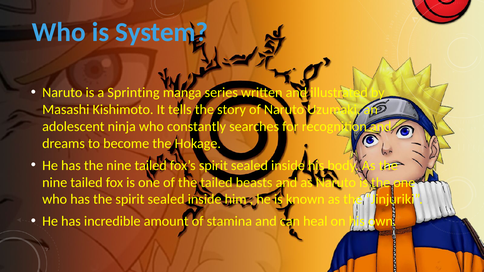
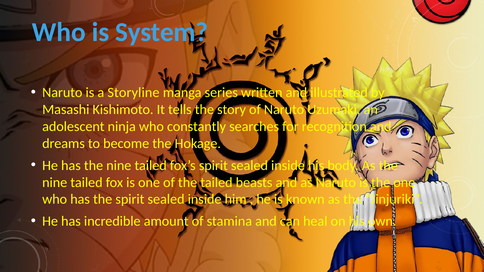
Sprinting: Sprinting -> Storyline (133, 93)
